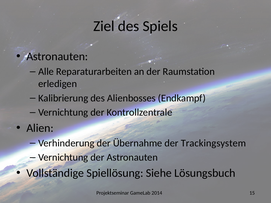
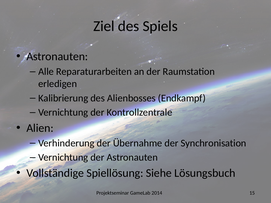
Trackingsystem: Trackingsystem -> Synchronisation (214, 143)
